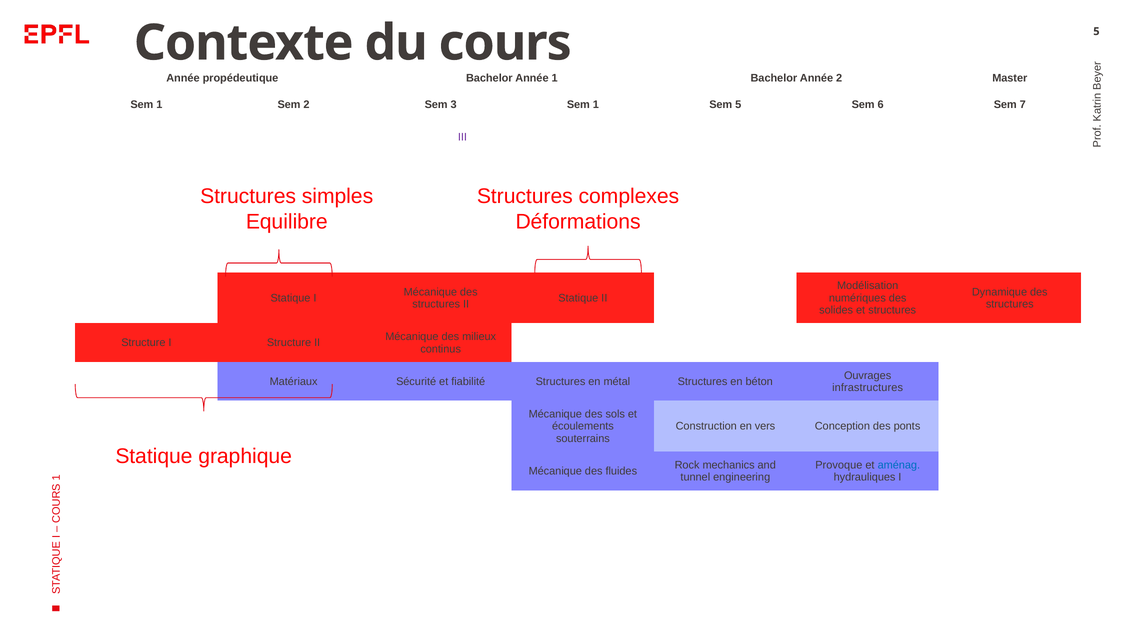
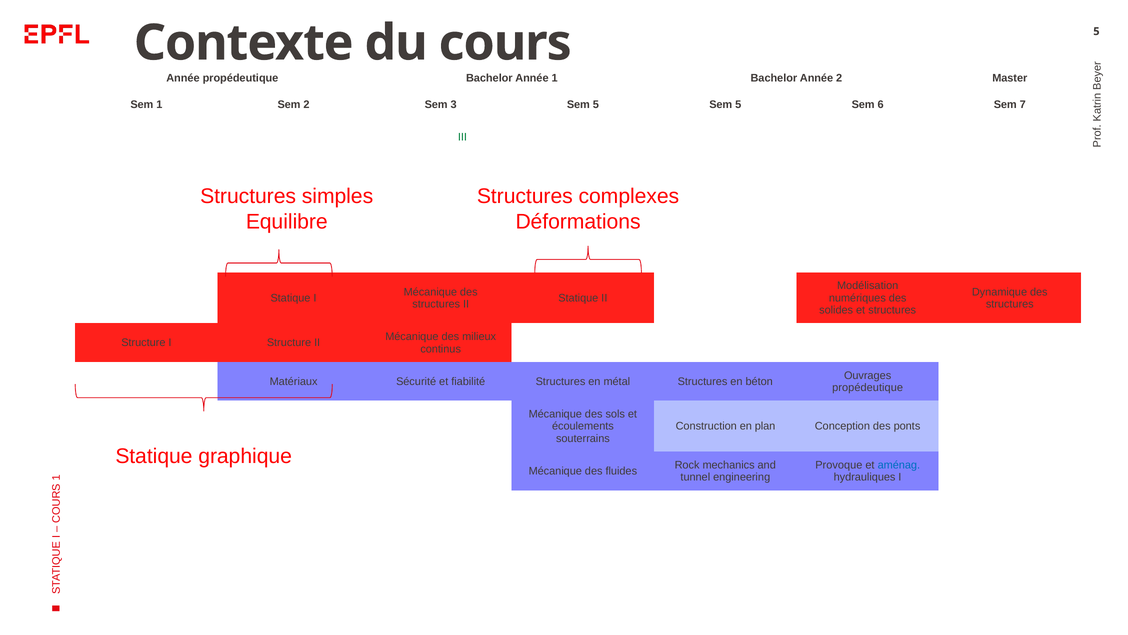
3 Sem 1: 1 -> 5 (596, 104)
III colour: purple -> green (462, 137)
infrastructures: infrastructures -> propédeutique (868, 387)
vers: vers -> plan (765, 426)
